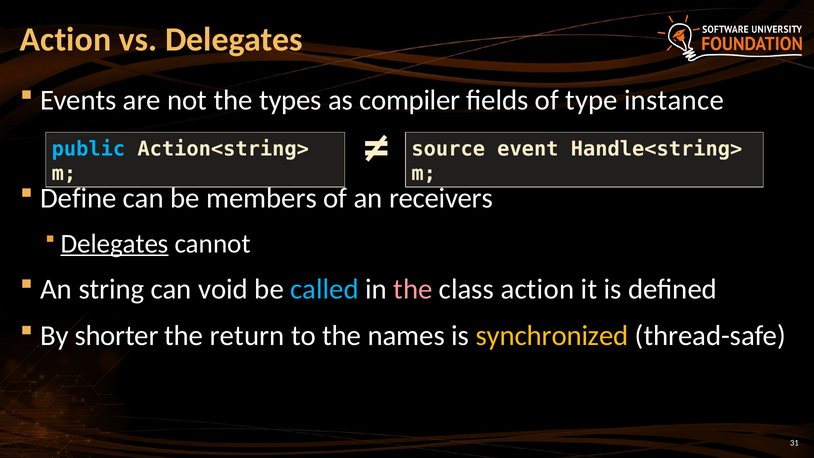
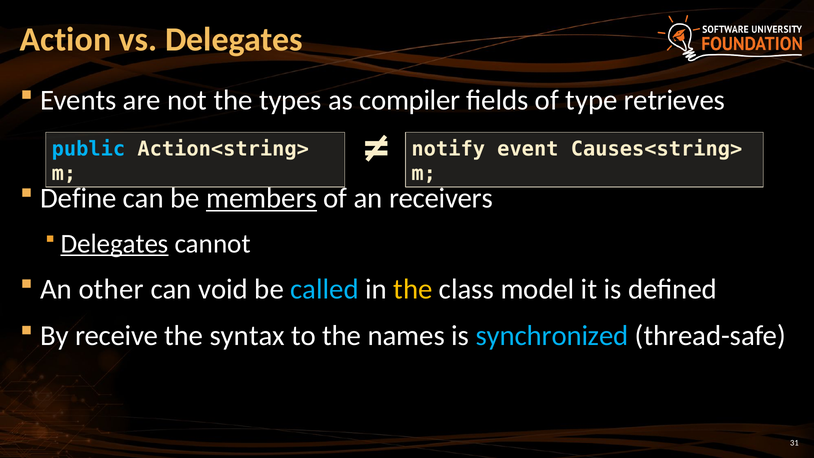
instance: instance -> retrieves (674, 100)
source: source -> notify (448, 149)
Handle<string>: Handle<string> -> Causes<string> (657, 149)
members underline: none -> present (261, 198)
string: string -> other (111, 289)
the colour: pink -> yellow (413, 289)
class action: action -> model (538, 289)
shorter: shorter -> receive (117, 336)
return: return -> syntax (247, 336)
synchronized colour: yellow -> light blue (552, 336)
